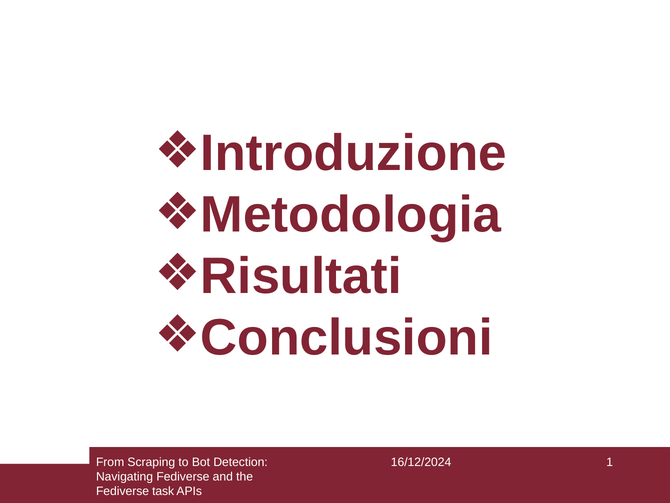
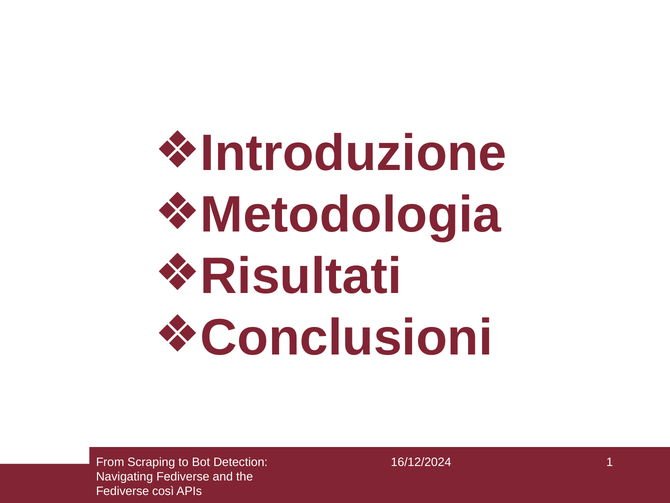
task: task -> così (163, 491)
